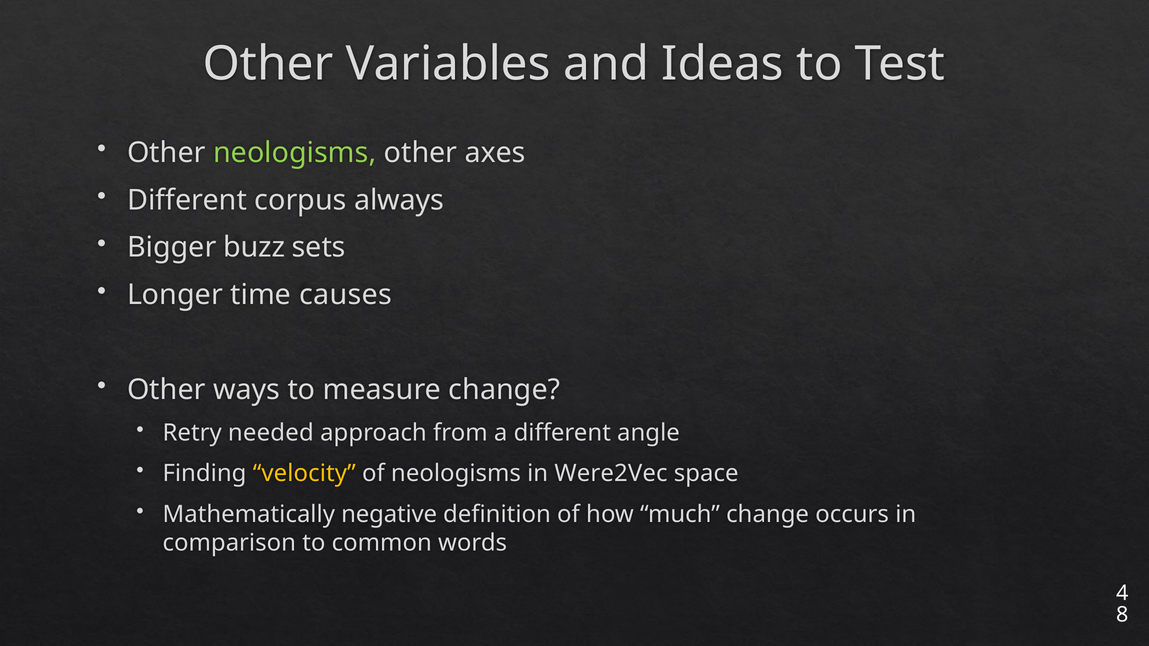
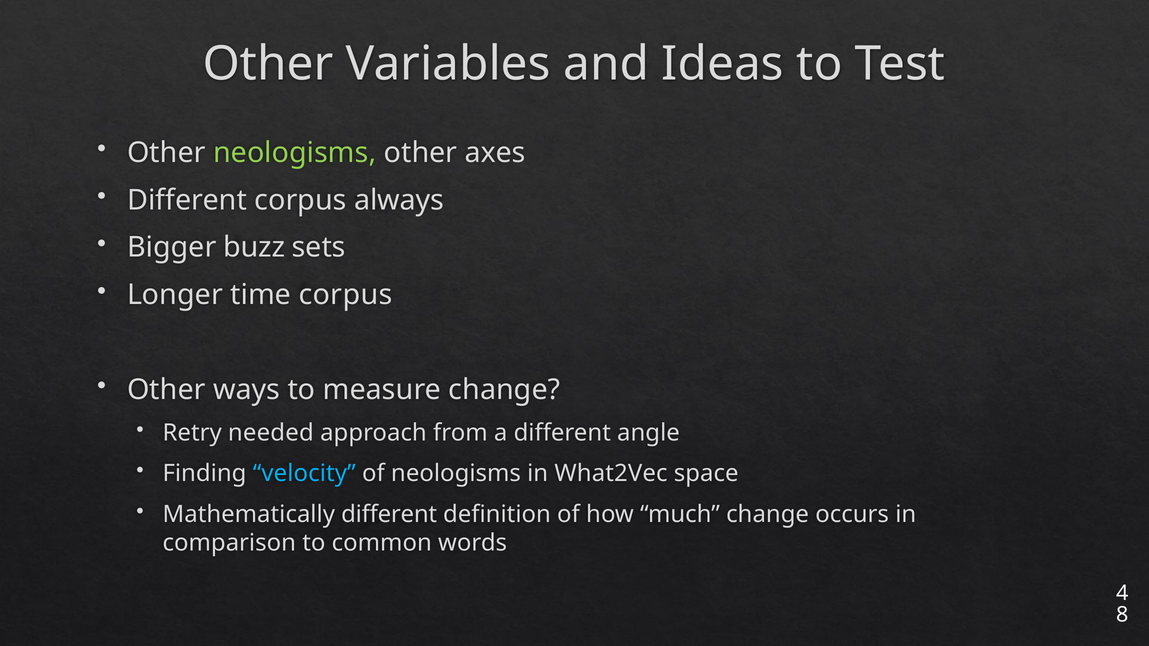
time causes: causes -> corpus (346, 295)
velocity colour: yellow -> light blue (304, 474)
Were2Vec: Were2Vec -> What2Vec (611, 474)
Mathematically negative: negative -> different (389, 515)
